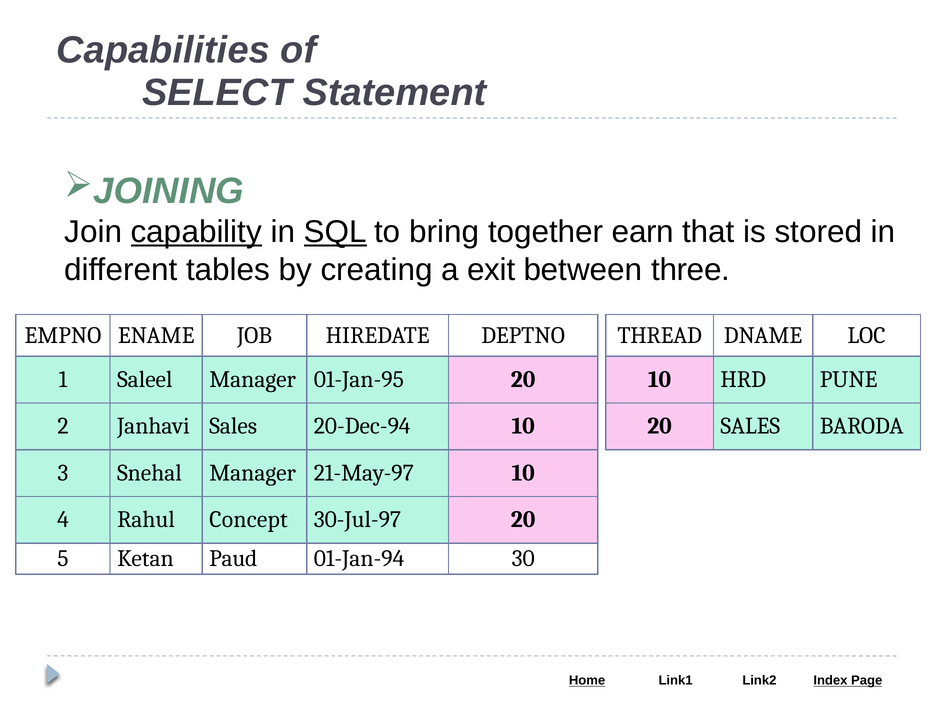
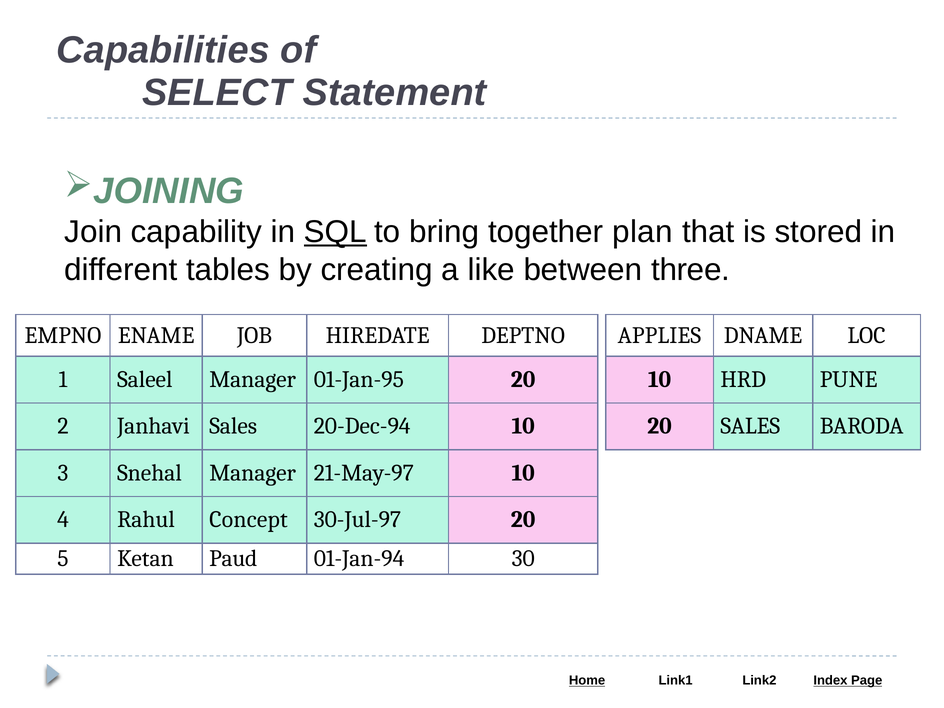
capability underline: present -> none (196, 232)
earn: earn -> plan (643, 232)
exit: exit -> like (491, 270)
THREAD: THREAD -> APPLIES (659, 335)
